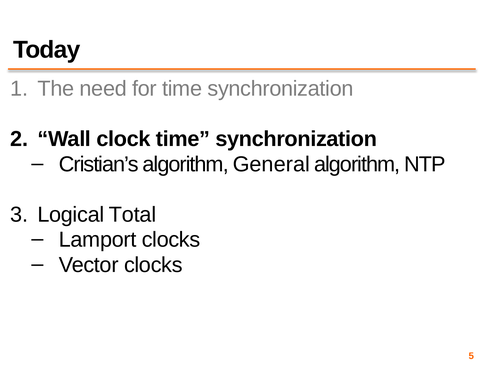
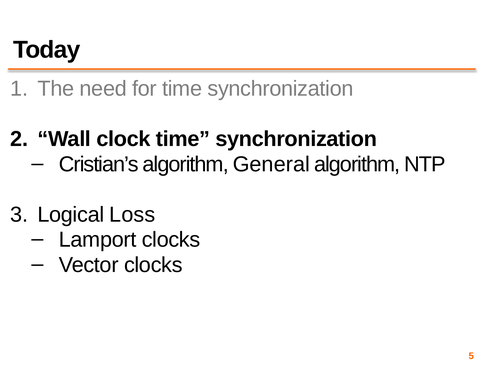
Total: Total -> Loss (132, 215)
